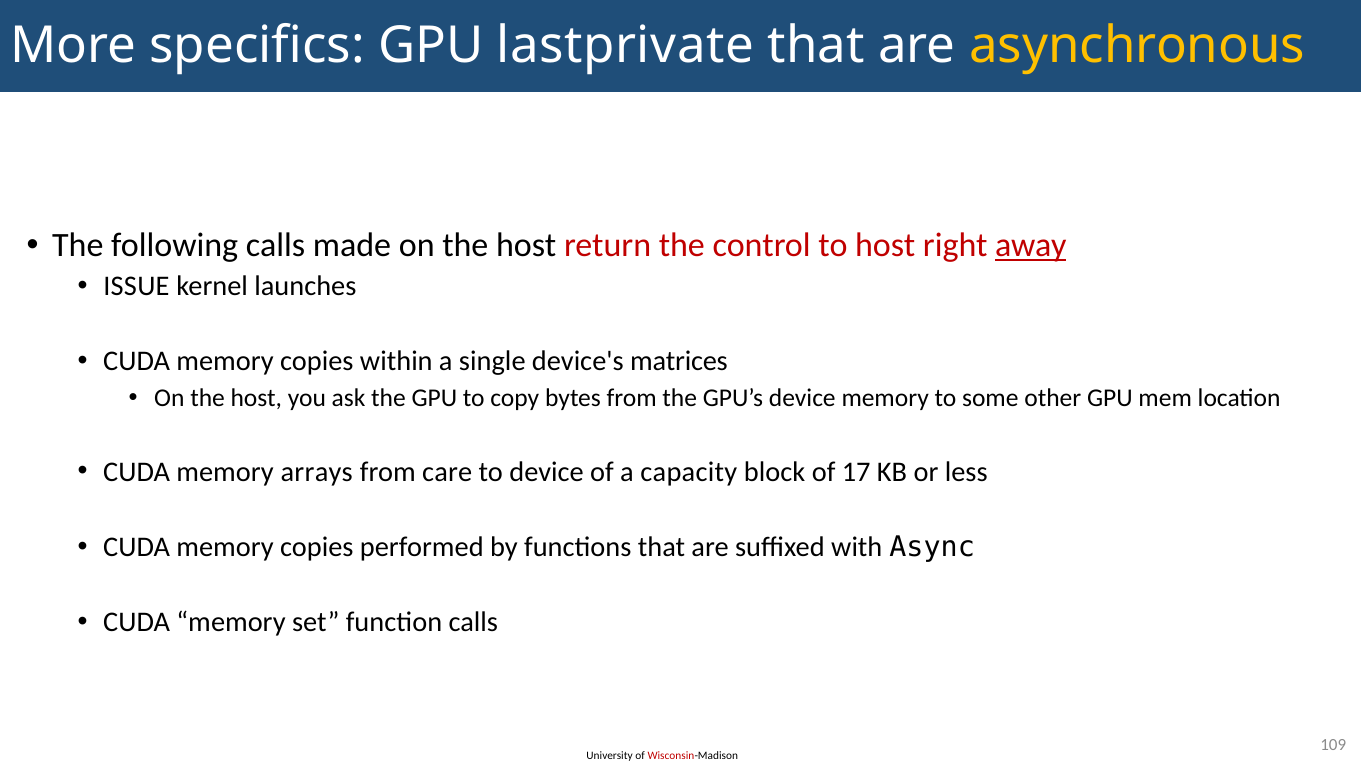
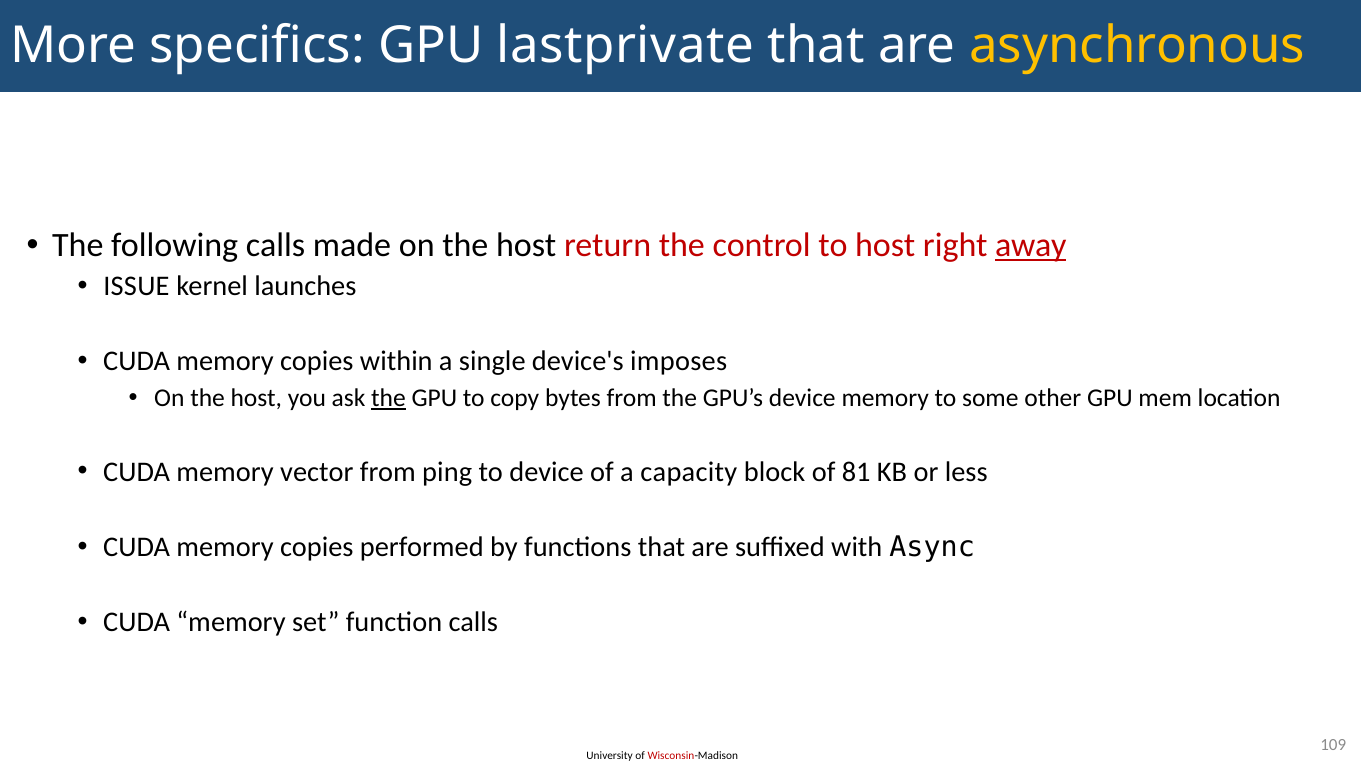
matrices: matrices -> imposes (679, 361)
the underline: none -> present (388, 398)
arrays: arrays -> vector (317, 471)
care: care -> ping (447, 471)
17: 17 -> 81 (856, 471)
